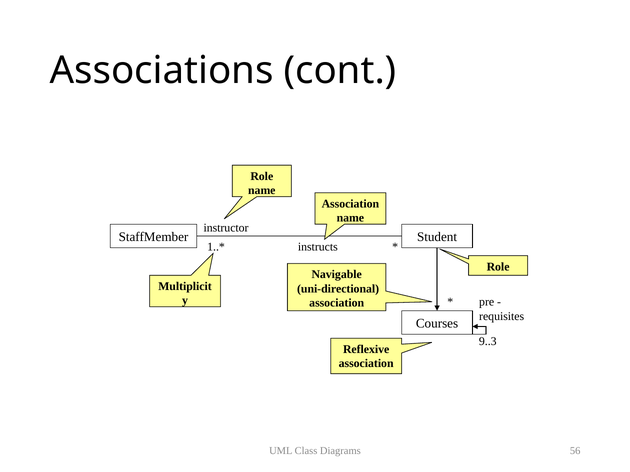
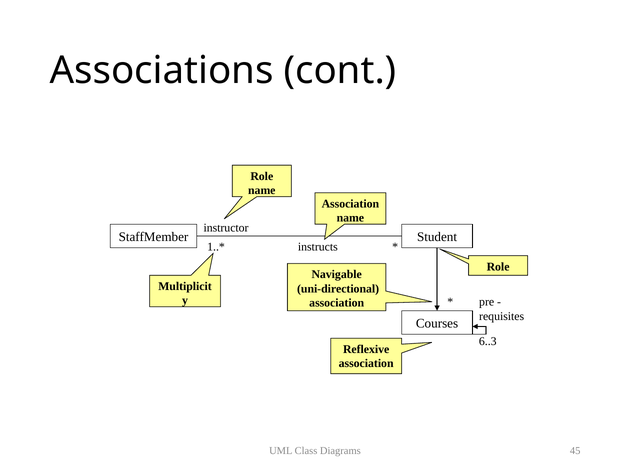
9..3: 9..3 -> 6..3 (488, 342)
56: 56 -> 45 (575, 451)
